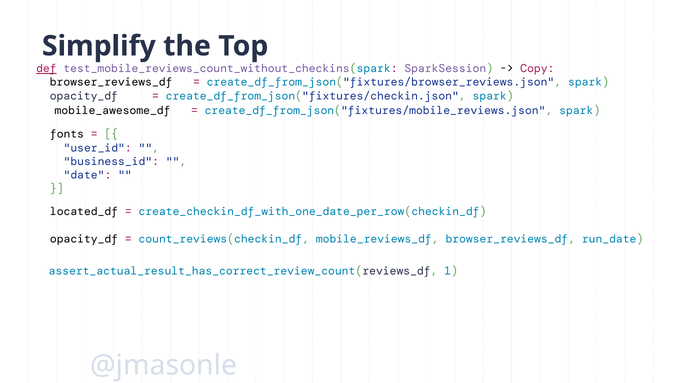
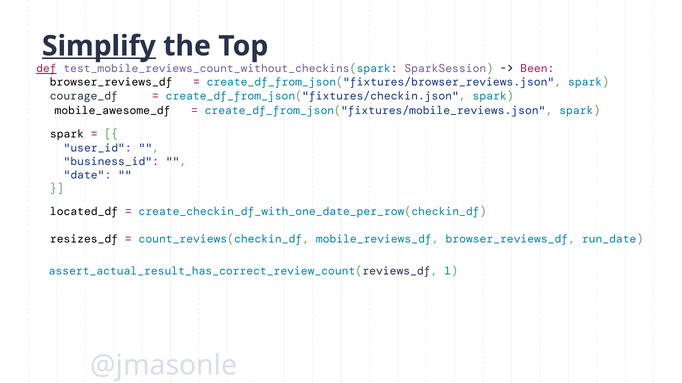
Simplify underline: none -> present (99, 46)
Copy: Copy -> Been (537, 69)
opacity_df: opacity_df -> courage_df (84, 96)
fonts: fonts -> spark (67, 134)
opacity_df: opacity_df -> resizes_df (84, 239)
